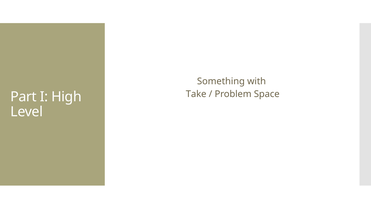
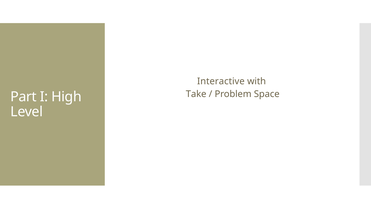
Something: Something -> Interactive (221, 81)
